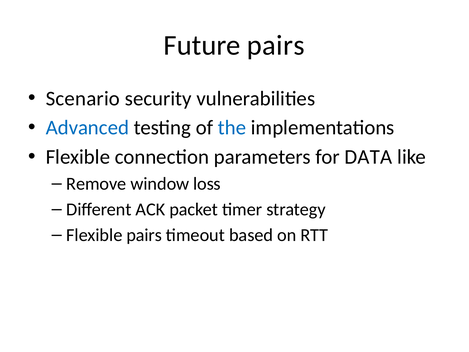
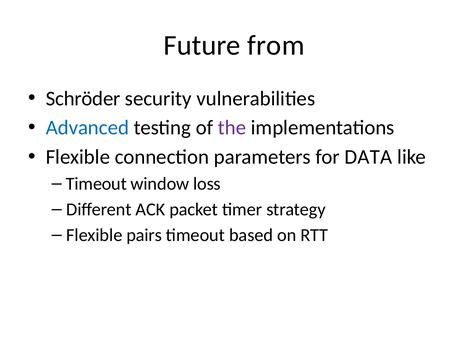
Future pairs: pairs -> from (276, 45)
Scenario: Scenario -> Schröder (83, 98)
the colour: blue -> purple (232, 128)
Remove: Remove -> Timeout (96, 184)
